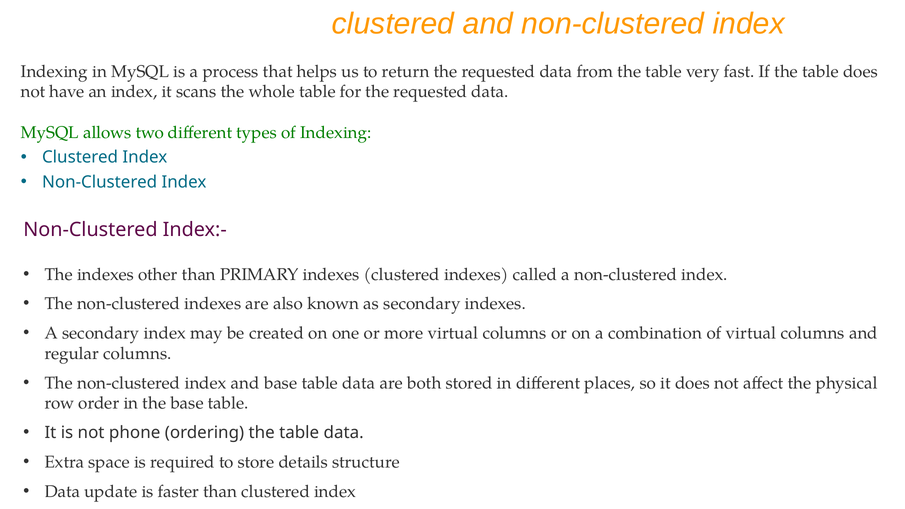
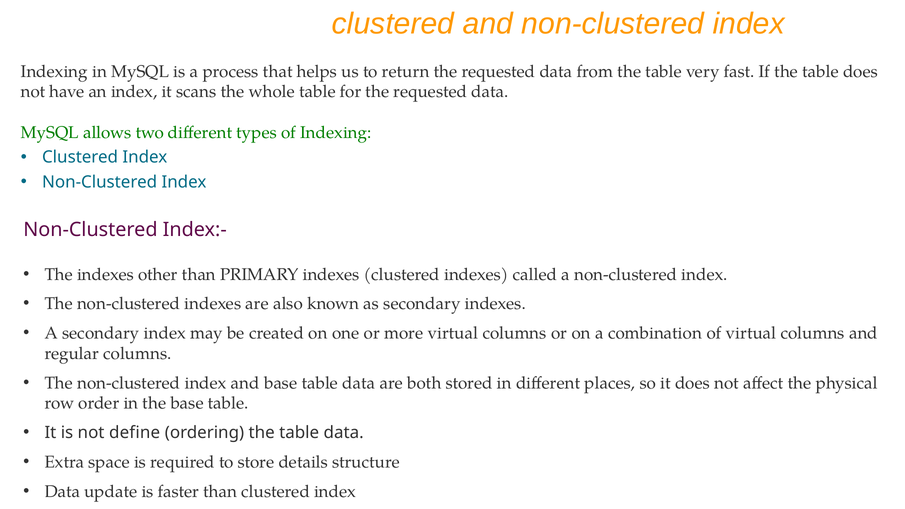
phone: phone -> define (135, 433)
